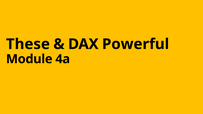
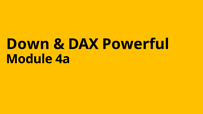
These: These -> Down (28, 44)
